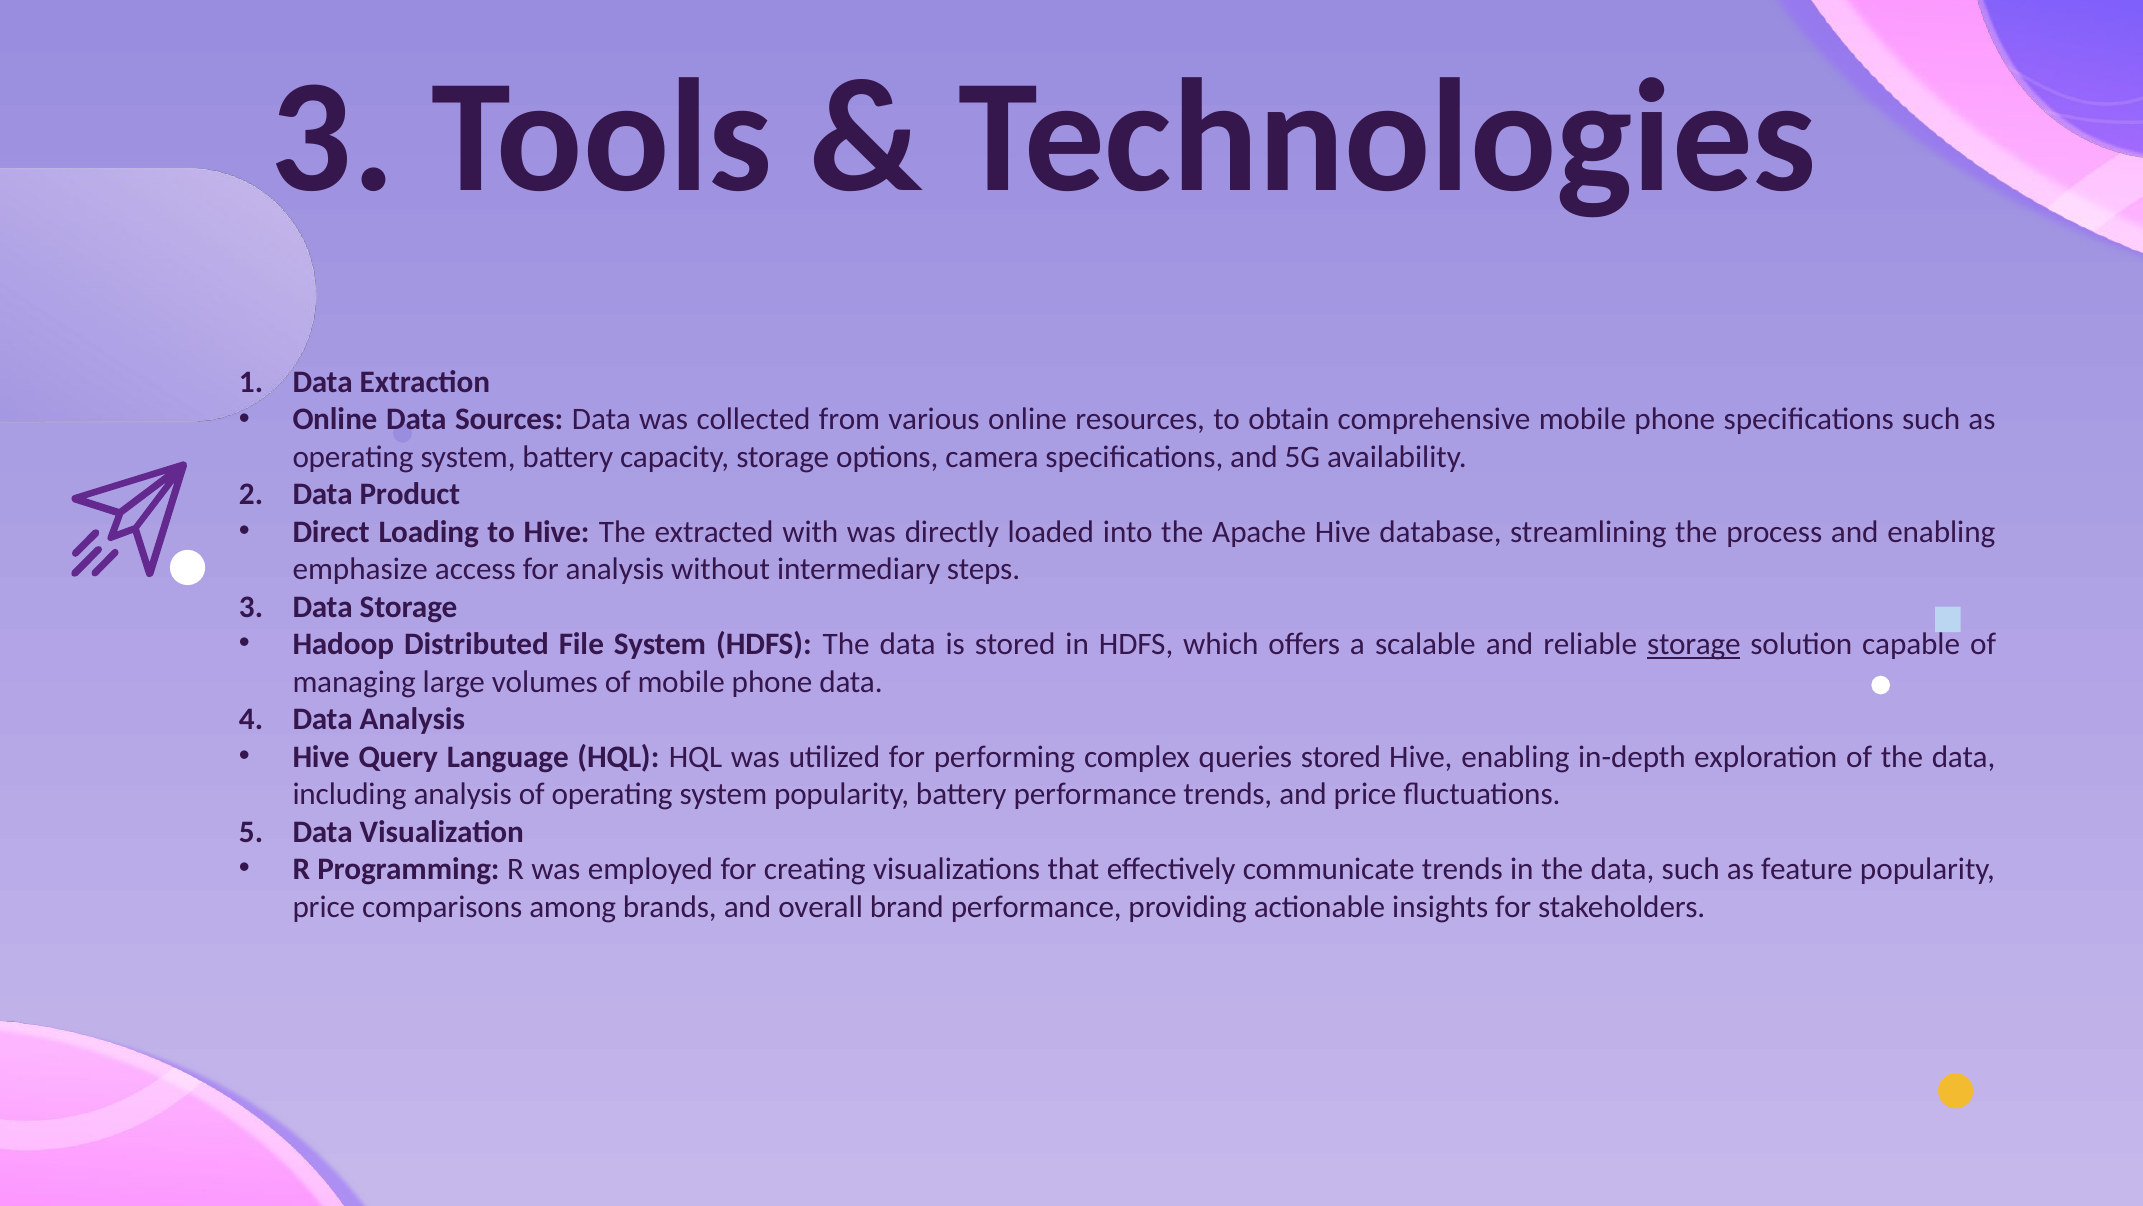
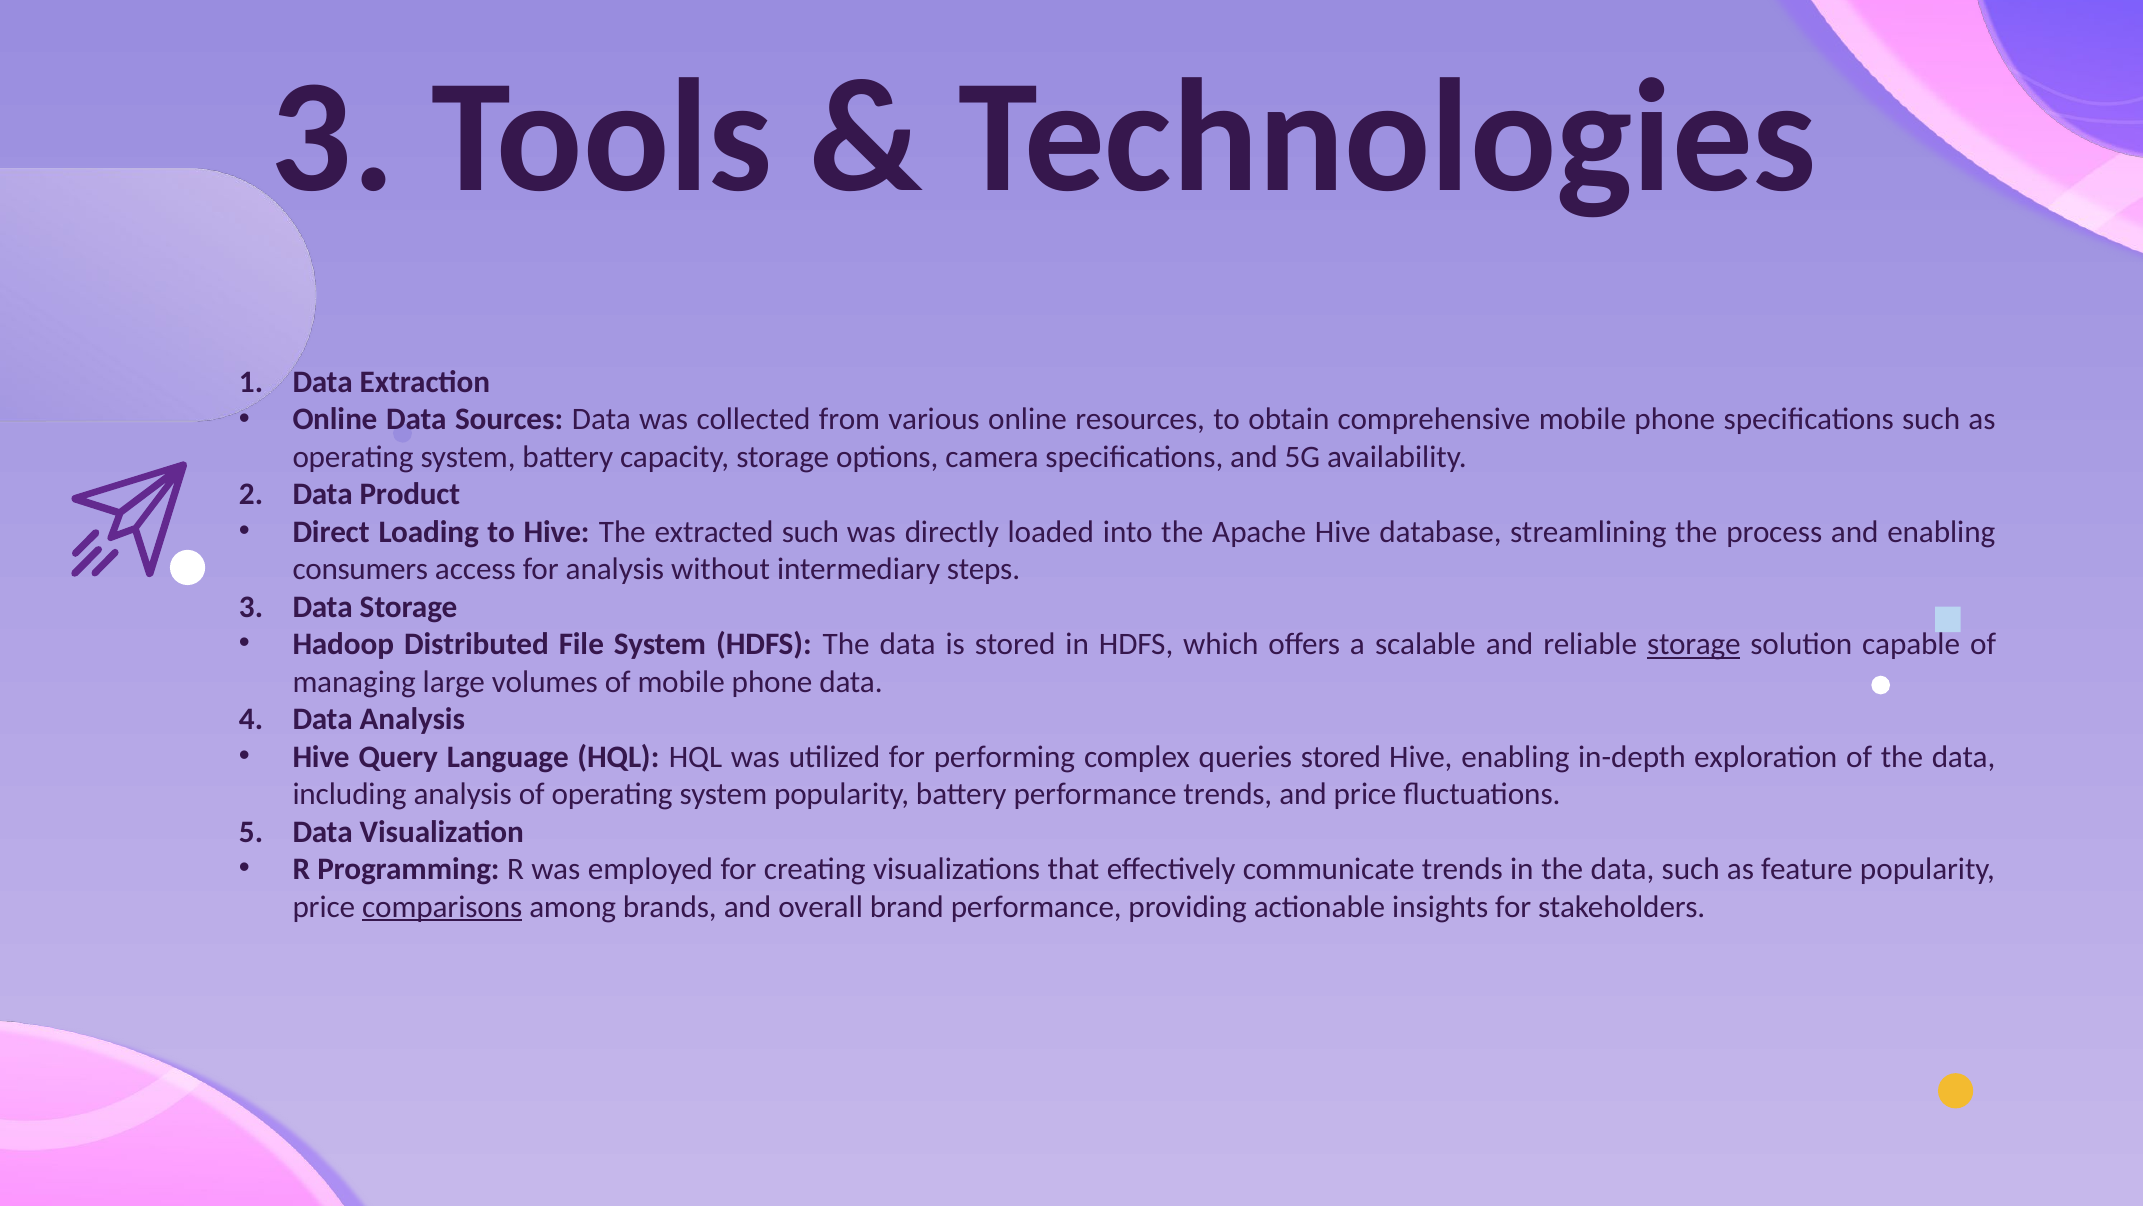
extracted with: with -> such (810, 532)
emphasize: emphasize -> consumers (360, 569)
comparisons underline: none -> present (442, 906)
